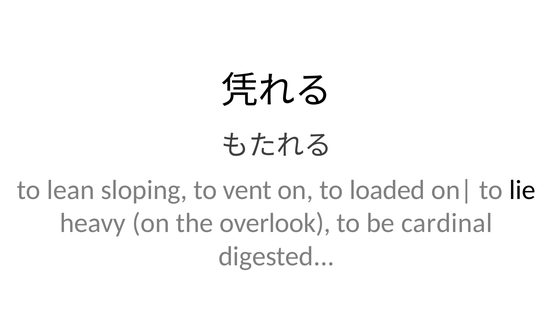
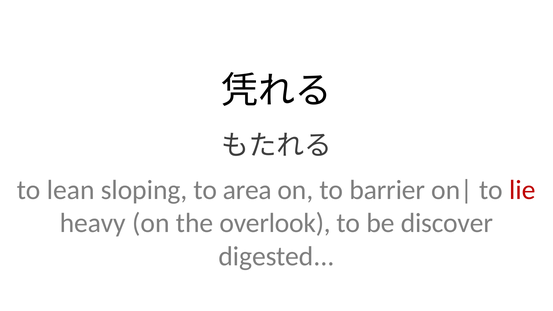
vent: vent -> area (247, 190)
loaded: loaded -> barrier (387, 190)
lie colour: black -> red (522, 190)
cardinal: cardinal -> discover (447, 223)
